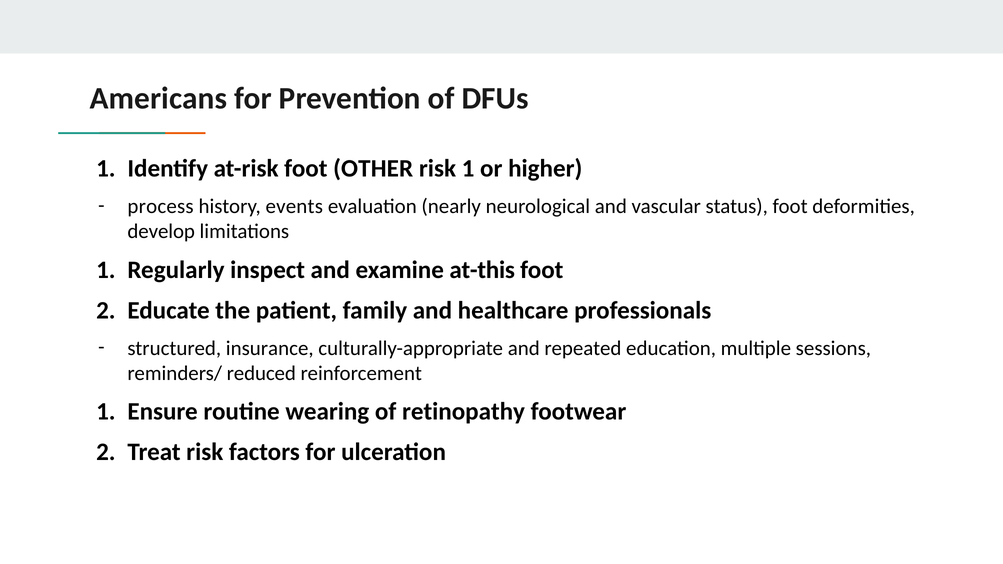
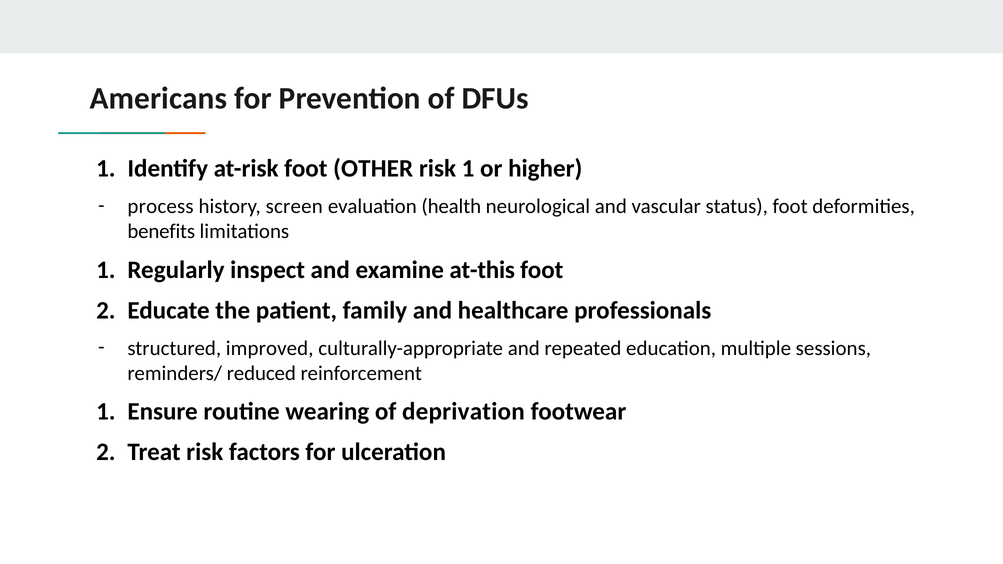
events: events -> screen (294, 207)
nearly: nearly -> health (451, 207)
develop: develop -> benefits (161, 232)
insurance: insurance -> improved (270, 348)
retinopathy: retinopathy -> deprivation (463, 412)
